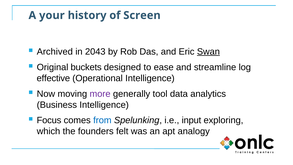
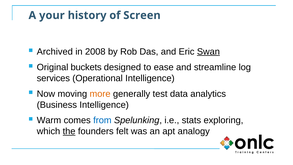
2043: 2043 -> 2008 (95, 52)
effective: effective -> services (53, 78)
more colour: purple -> orange (100, 94)
tool: tool -> test (160, 94)
Focus: Focus -> Warm (49, 120)
input: input -> stats (191, 120)
the underline: none -> present (69, 131)
